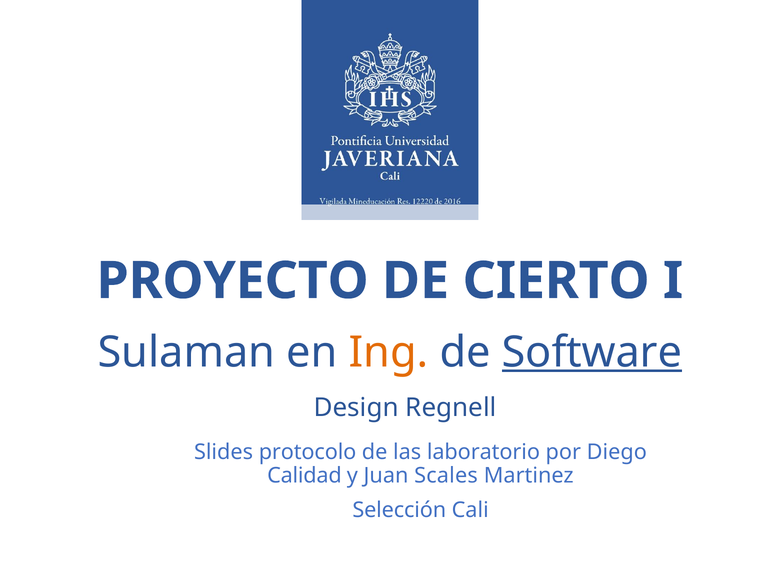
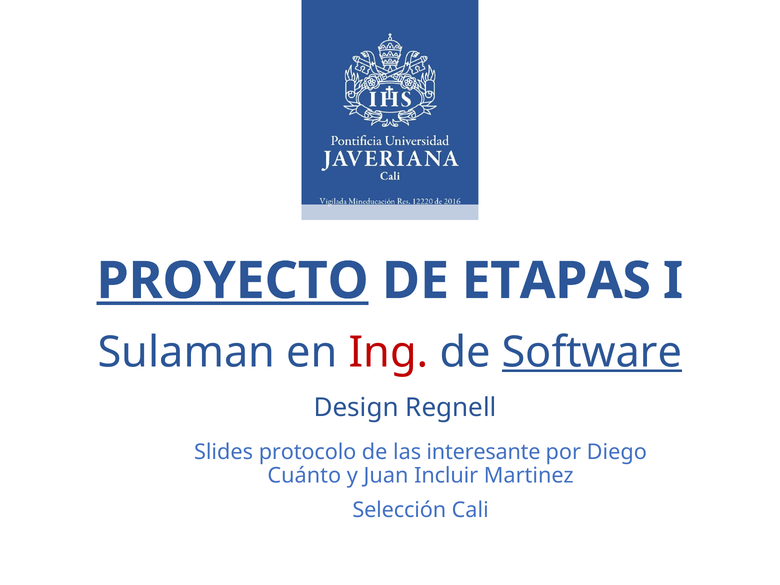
PROYECTO underline: none -> present (233, 281)
CIERTO: CIERTO -> ETAPAS (556, 281)
Ing colour: orange -> red (389, 352)
laboratorio: laboratorio -> interesante (484, 452)
Calidad: Calidad -> Cuánto (304, 476)
Scales: Scales -> Incluir (446, 476)
